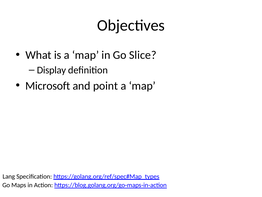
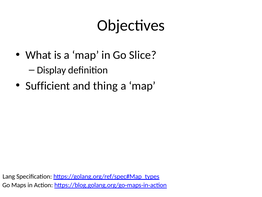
Microsoft: Microsoft -> Sufficient (48, 86)
point: point -> thing (105, 86)
